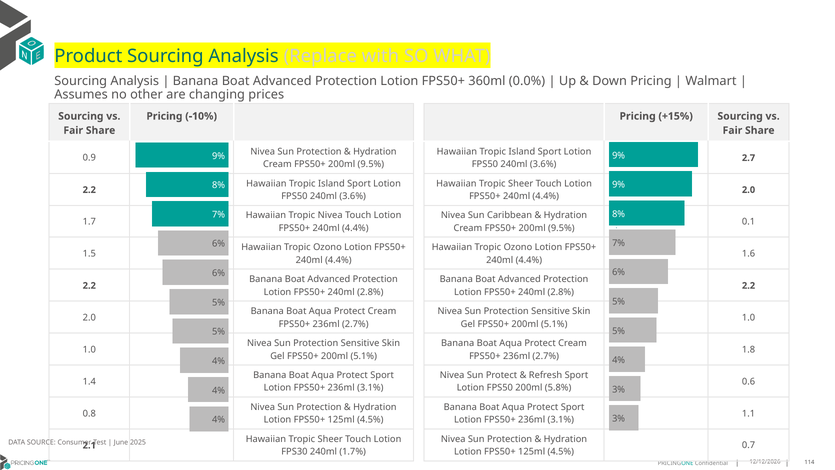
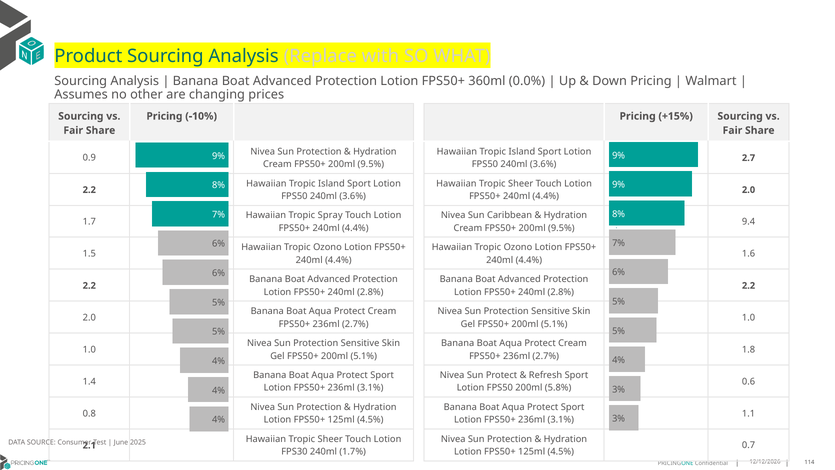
Tropic Nivea: Nivea -> Spray (330, 215)
0.1: 0.1 -> 9.4 (749, 222)
